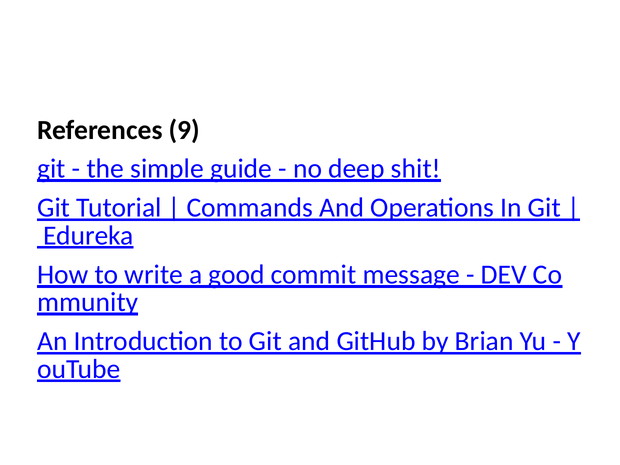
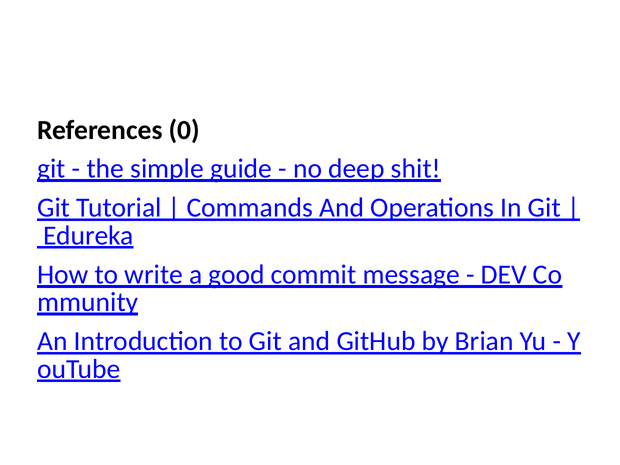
9: 9 -> 0 (184, 130)
